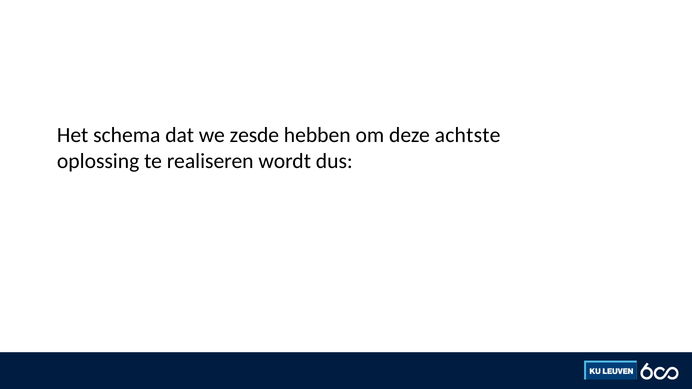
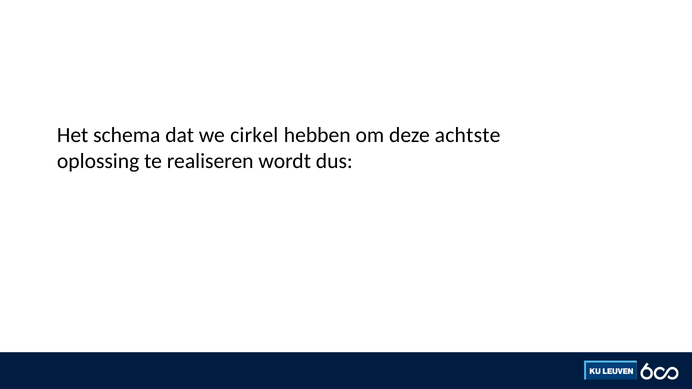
zesde: zesde -> cirkel (254, 135)
